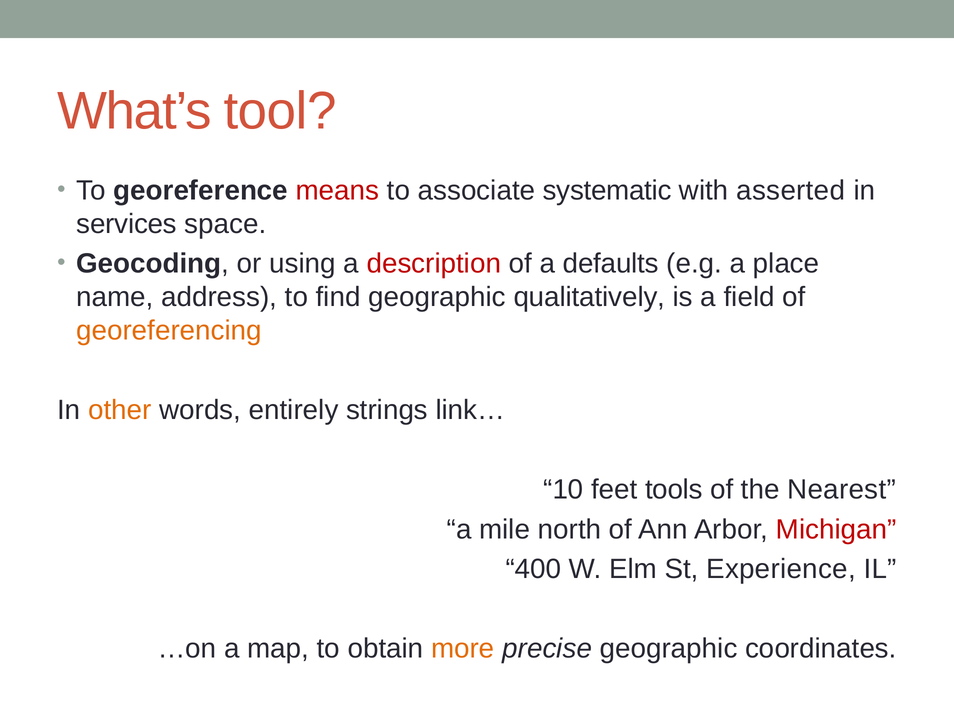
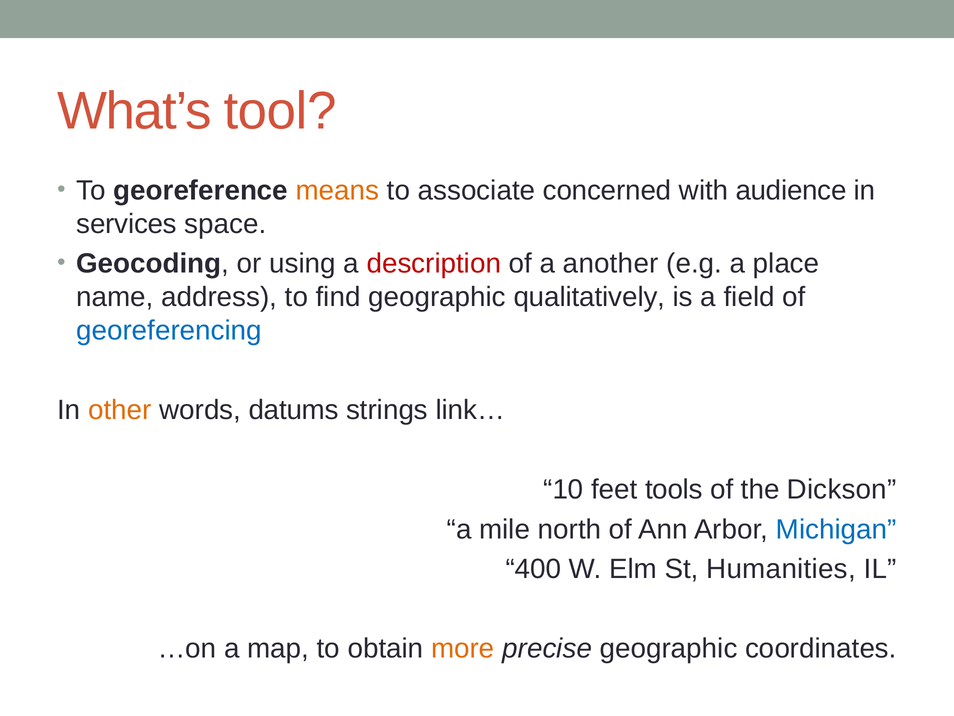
means colour: red -> orange (337, 190)
systematic: systematic -> concerned (607, 190)
asserted: asserted -> audience (791, 190)
defaults: defaults -> another (611, 263)
georeferencing colour: orange -> blue (169, 330)
entirely: entirely -> datums (294, 410)
Nearest: Nearest -> Dickson (842, 489)
Michigan colour: red -> blue (836, 529)
Experience: Experience -> Humanities (781, 569)
